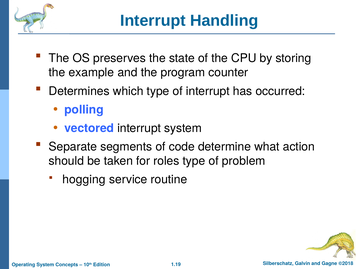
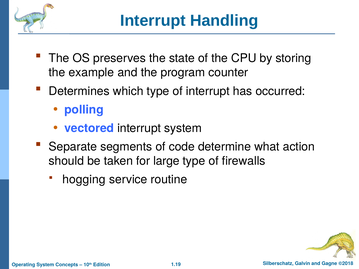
roles: roles -> large (166, 161)
problem: problem -> firewalls (244, 161)
